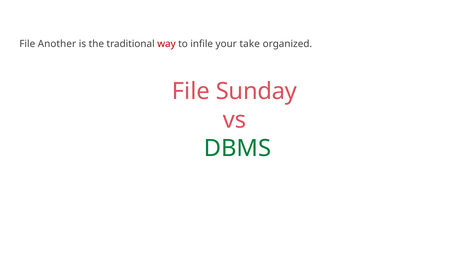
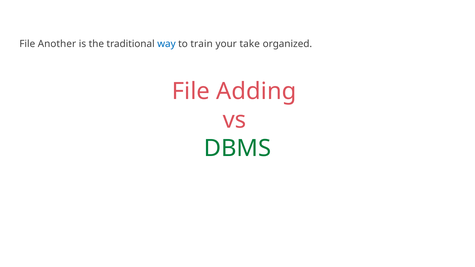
way colour: red -> blue (166, 44)
infile: infile -> train (202, 44)
Sunday: Sunday -> Adding (256, 92)
